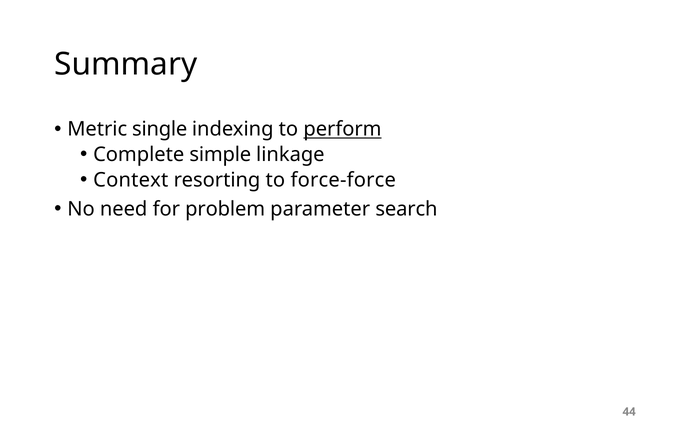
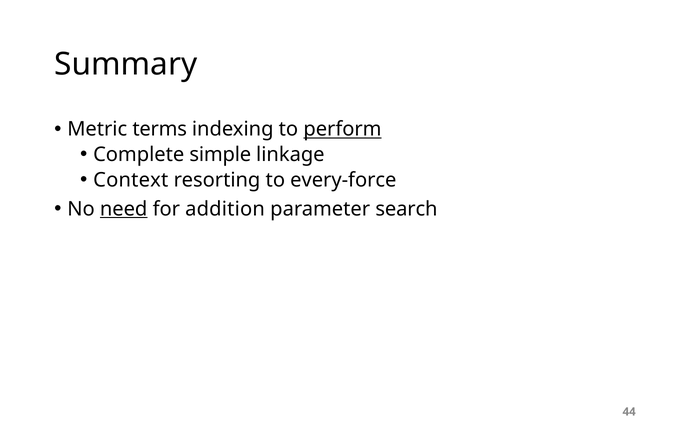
single: single -> terms (160, 129)
force-force: force-force -> every-force (343, 180)
need underline: none -> present (124, 209)
problem: problem -> addition (225, 209)
